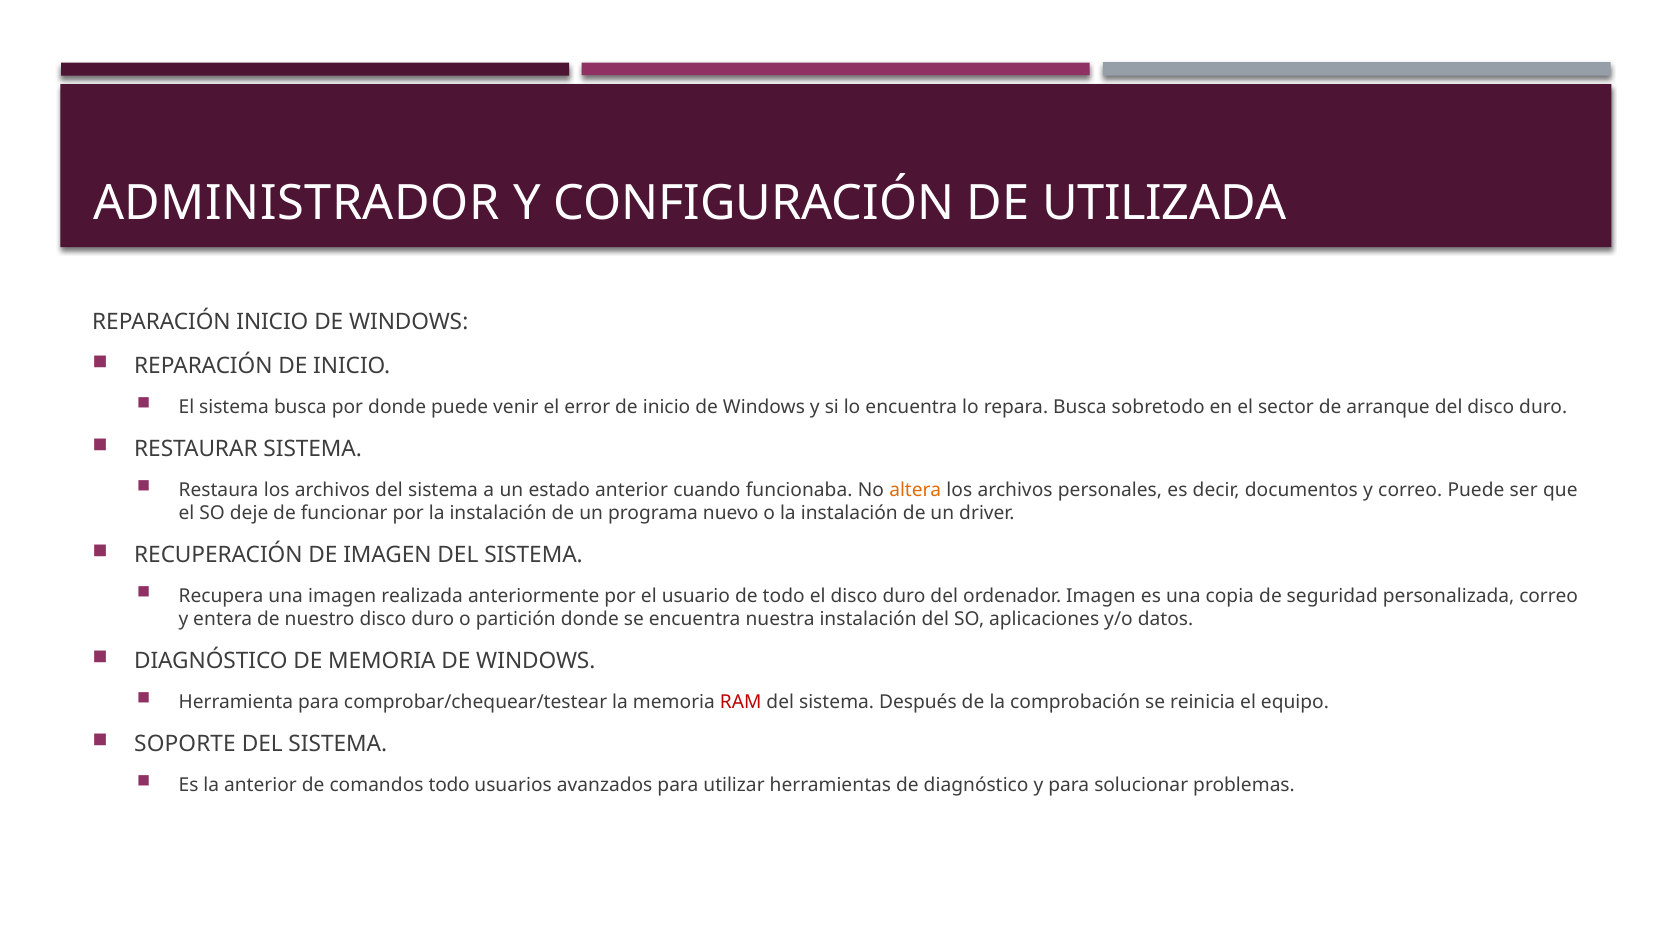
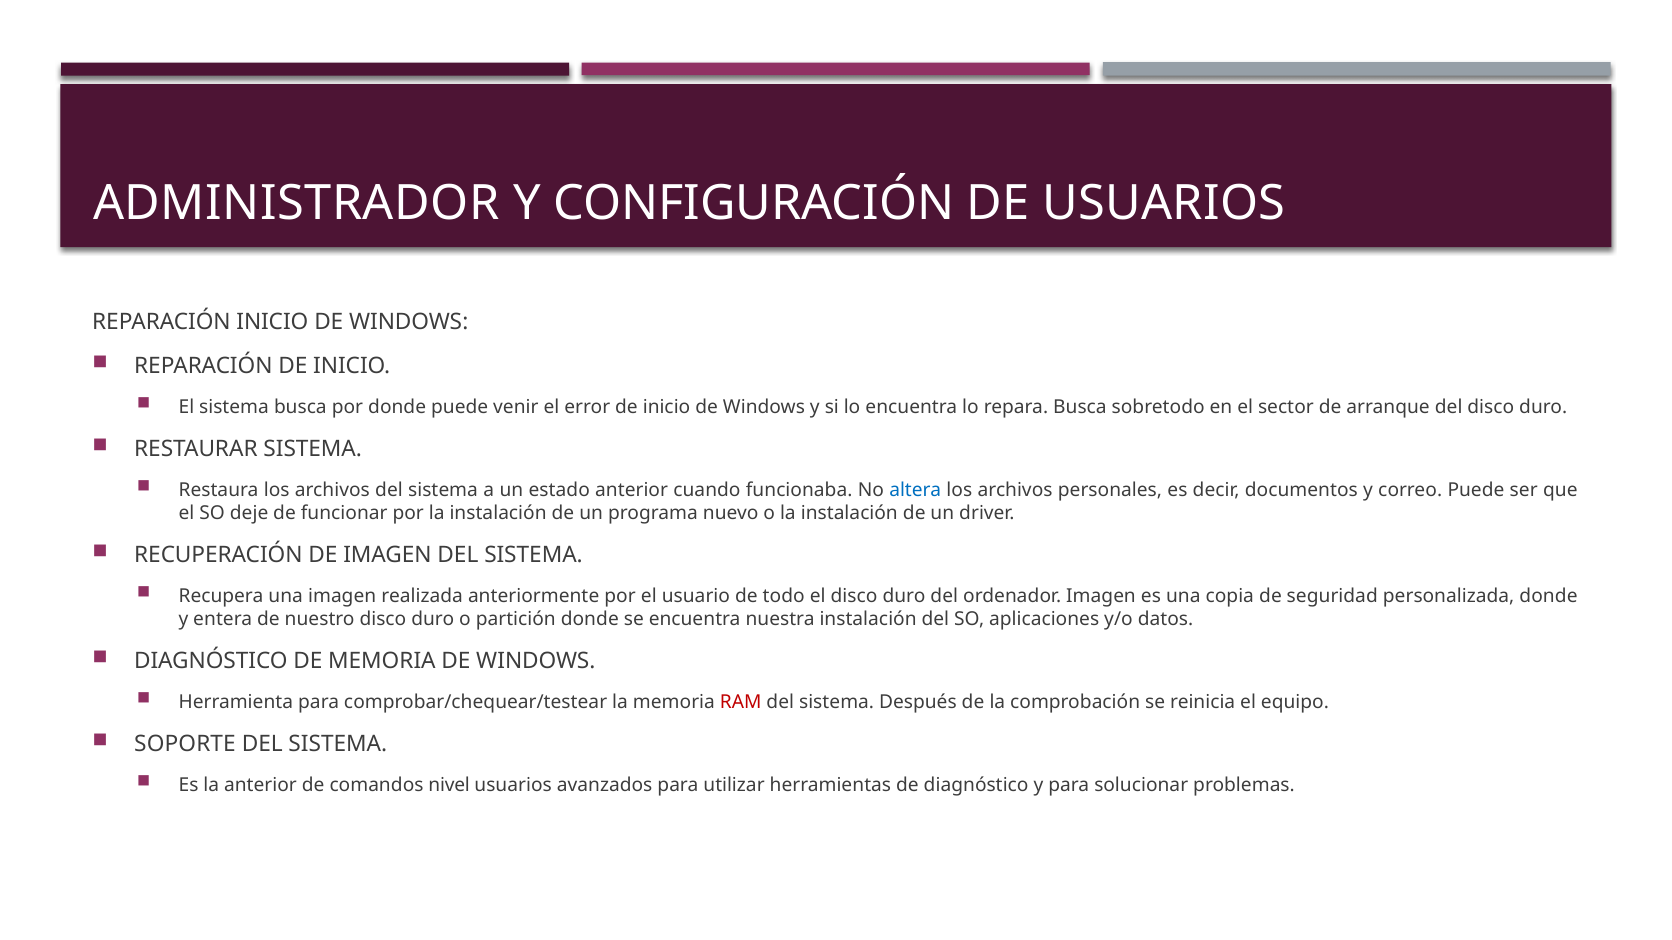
DE UTILIZADA: UTILIZADA -> USUARIOS (1164, 203)
altera colour: orange -> blue (915, 490)
personalizada correo: correo -> donde (1549, 596)
comandos todo: todo -> nivel (449, 785)
